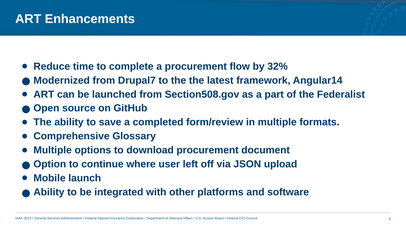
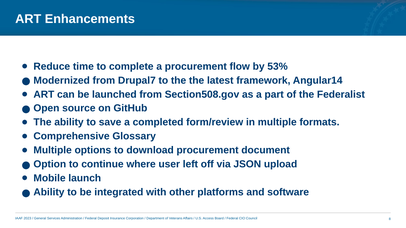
32%: 32% -> 53% (278, 66)
